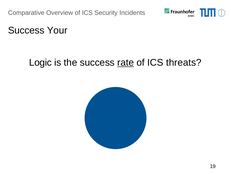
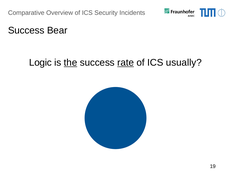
Your: Your -> Bear (57, 30)
the underline: none -> present (71, 62)
threats: threats -> usually (184, 62)
